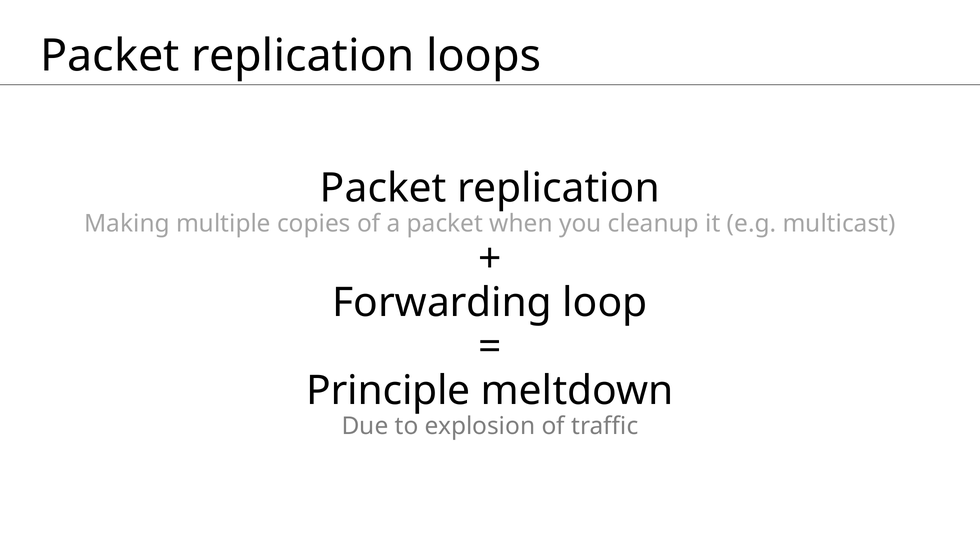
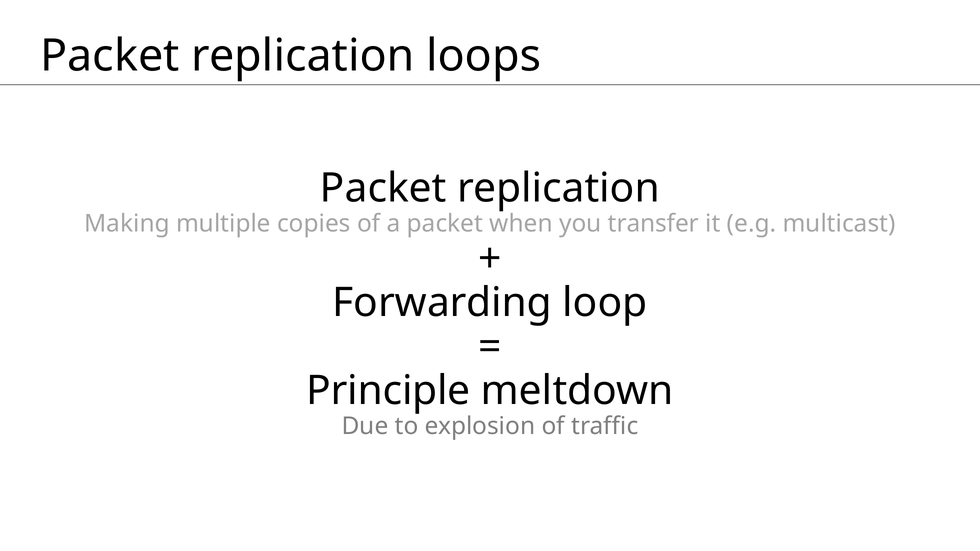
cleanup: cleanup -> transfer (654, 224)
